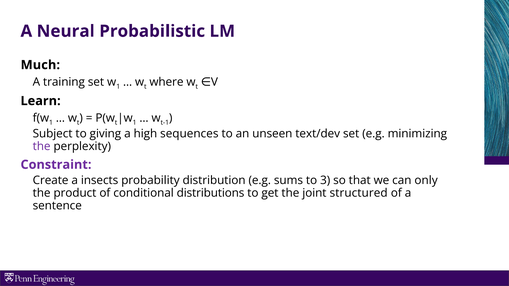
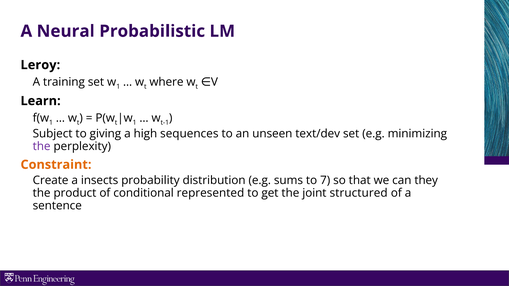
Much: Much -> Leroy (40, 65)
Constraint colour: purple -> orange (56, 165)
3: 3 -> 7 (325, 181)
only: only -> they (426, 181)
distributions: distributions -> represented (210, 193)
